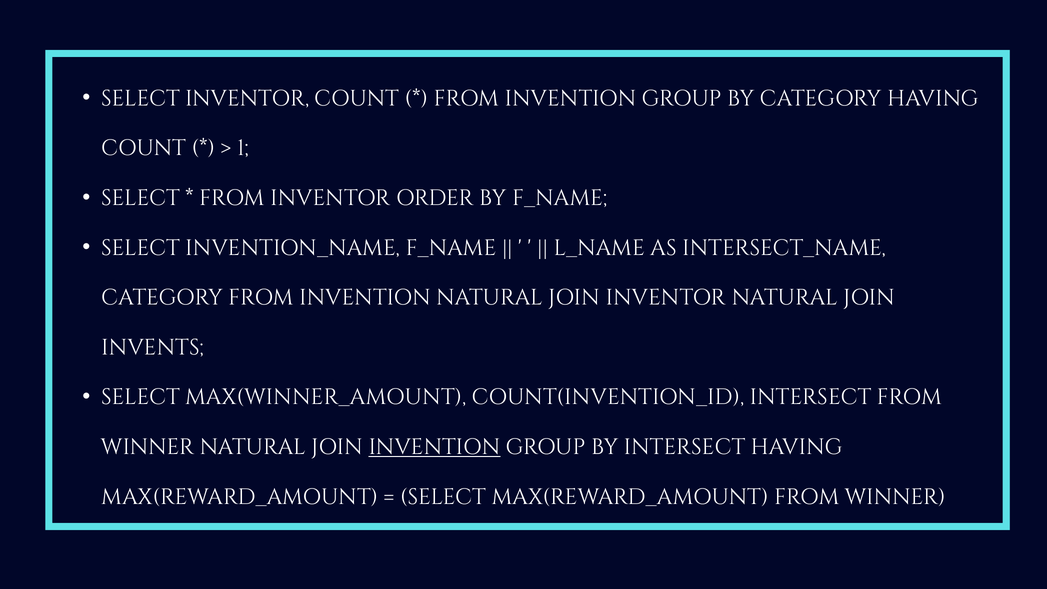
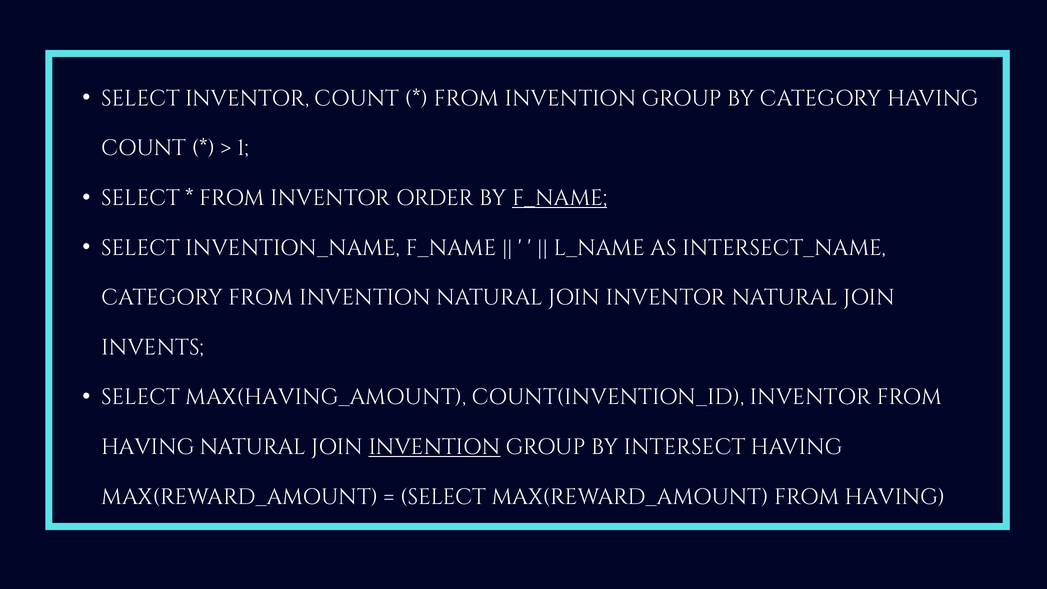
F_NAME underline: none -> present (560, 198)
MAX(WINNER_AMOUNT: MAX(WINNER_AMOUNT -> MAX(HAVING_AMOUNT (326, 397)
COUNT(INVENTION_ID INTERSECT: INTERSECT -> INVENTOR (811, 397)
WINNER: WINNER -> HAVING (148, 447)
MAX(REWARD_AMOUNT FROM WINNER: WINNER -> HAVING (895, 497)
